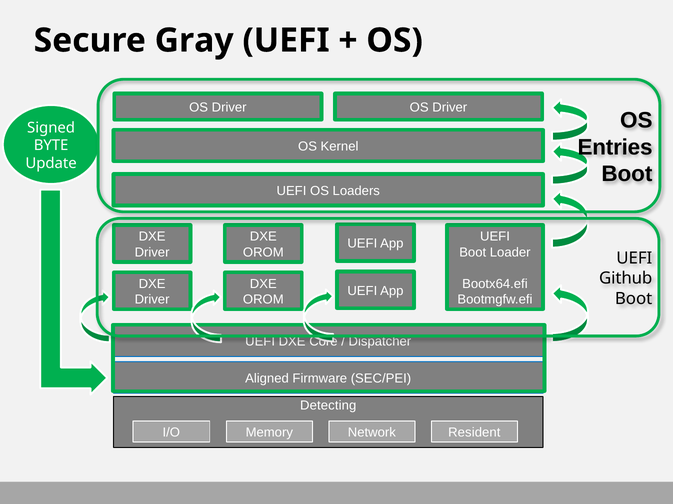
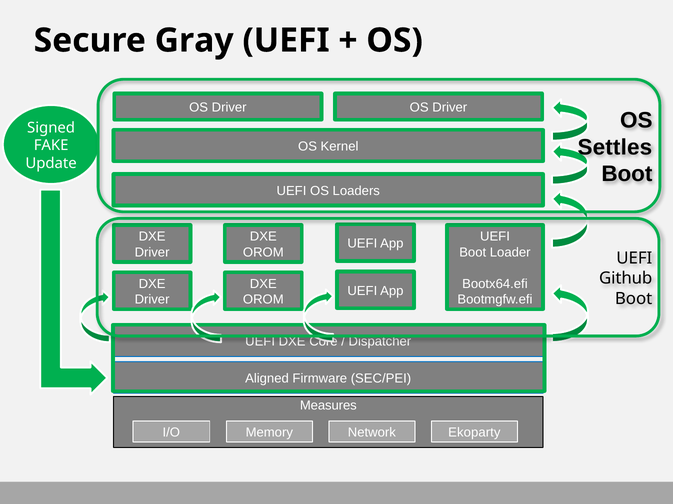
Entries: Entries -> Settles (615, 147)
BYTE: BYTE -> FAKE (51, 146)
Detecting: Detecting -> Measures (328, 406)
Resident: Resident -> Ekoparty (474, 433)
